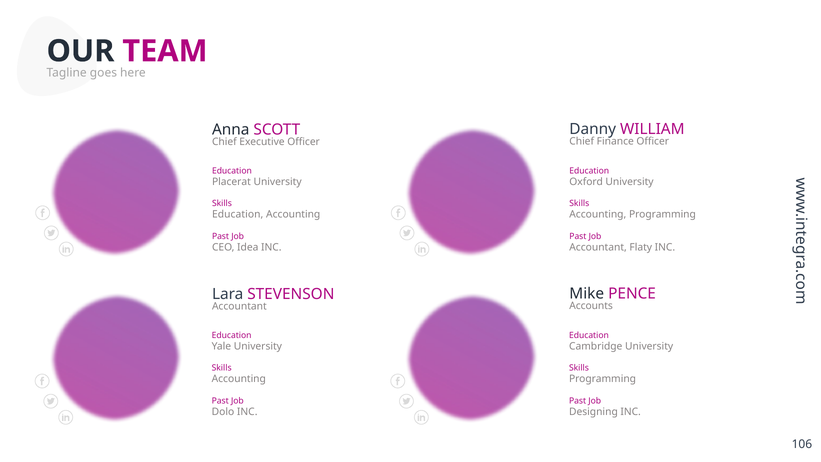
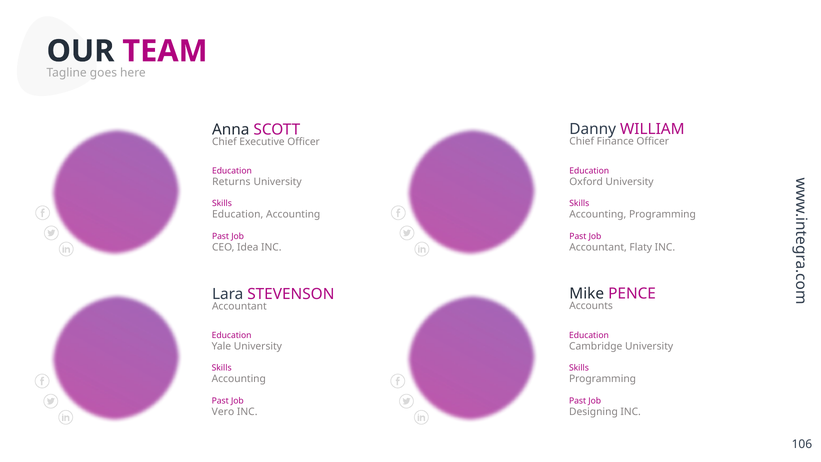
Placerat: Placerat -> Returns (231, 182)
Dolo: Dolo -> Vero (223, 412)
